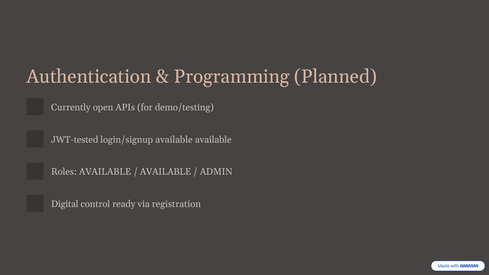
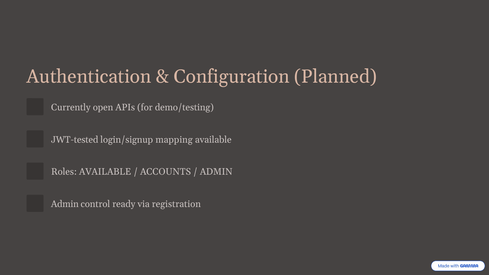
Programming: Programming -> Configuration (232, 77)
login/signup available: available -> mapping (174, 140)
AVAILABLE: AVAILABLE -> ACCOUNTS (166, 172)
Digital: Digital -> Admin (65, 204)
